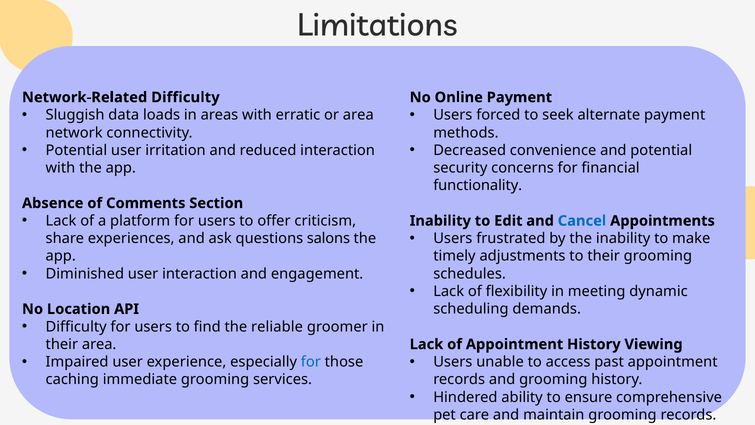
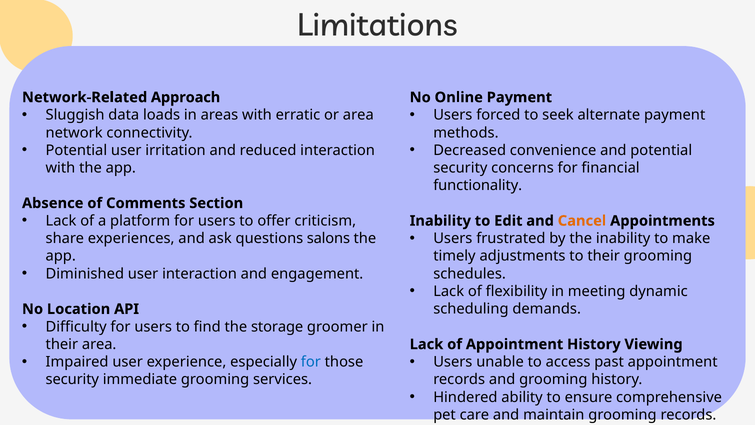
Network-Related Difficulty: Difficulty -> Approach (186, 97)
Cancel colour: blue -> orange (582, 221)
reliable: reliable -> storage (277, 326)
caching: caching -> security (72, 379)
